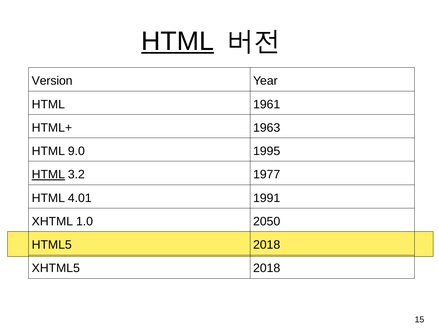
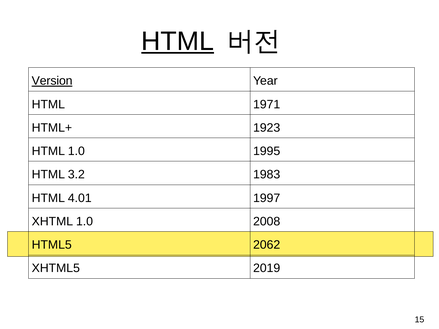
Version underline: none -> present (52, 81)
1961: 1961 -> 1971 (267, 104)
1963: 1963 -> 1923 (267, 128)
HTML 9.0: 9.0 -> 1.0 (76, 151)
HTML underline: present -> none (48, 175)
1977: 1977 -> 1983 (267, 175)
1991: 1991 -> 1997 (267, 198)
2050: 2050 -> 2008 (267, 222)
HTML5 2018: 2018 -> 2062 (267, 245)
XHTML5 2018: 2018 -> 2019 (267, 269)
